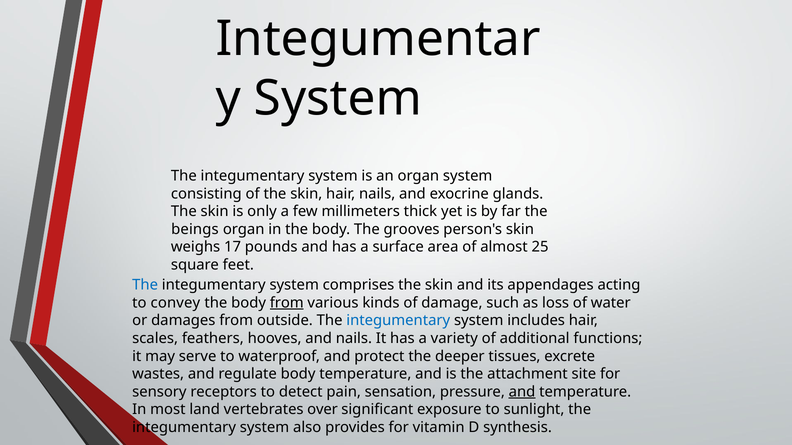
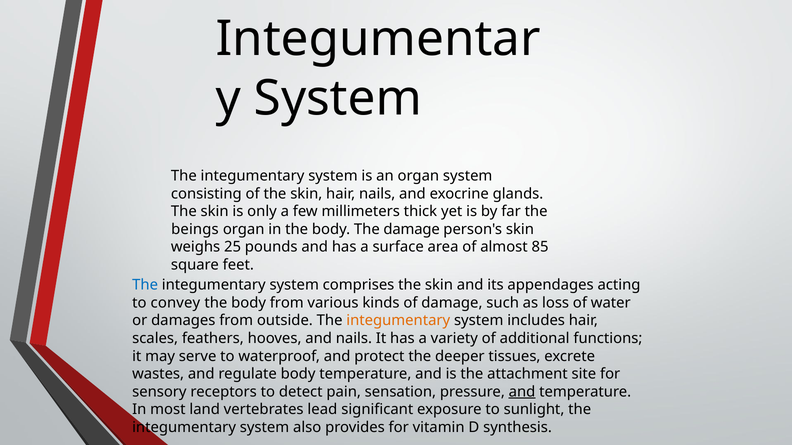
The grooves: grooves -> damage (412, 230)
17: 17 -> 25 (233, 247)
25: 25 -> 85 (540, 247)
from underline: present -> none (287, 303)
integumentary colour: blue -> orange (398, 321)
over: over -> lead (322, 410)
